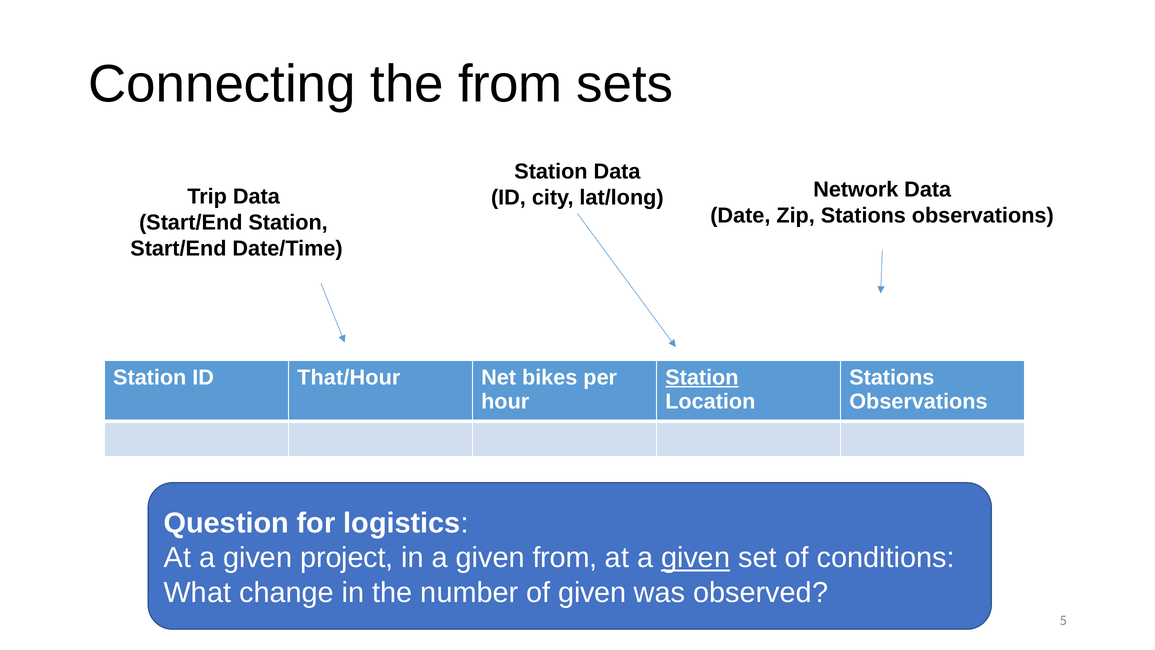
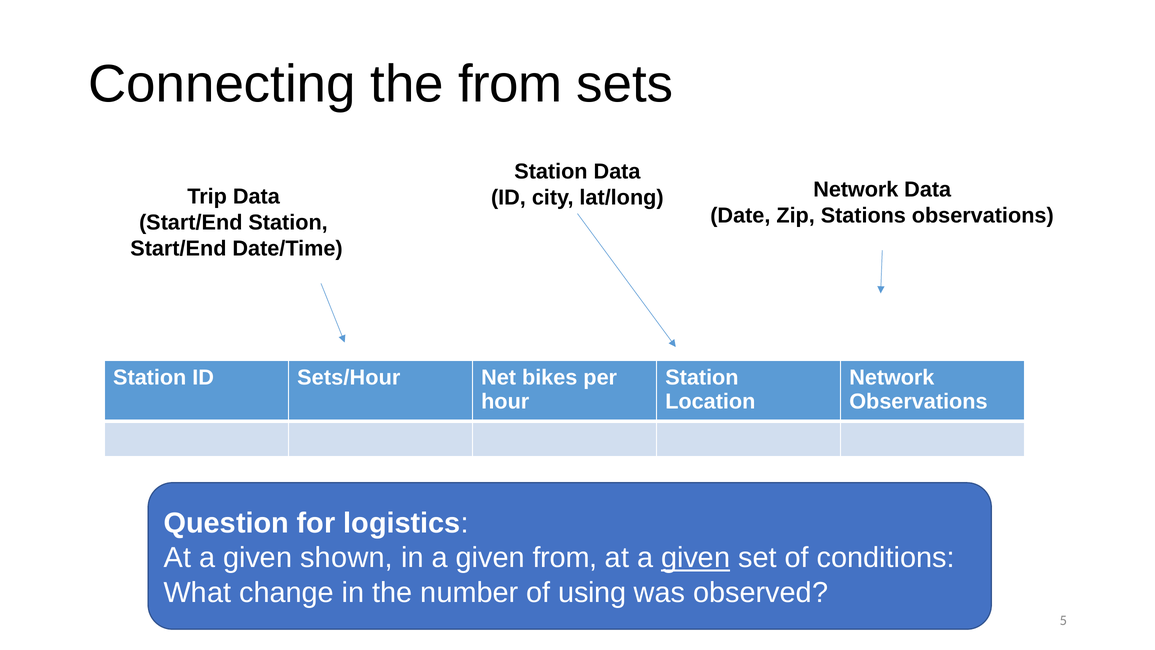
That/Hour: That/Hour -> Sets/Hour (349, 377)
Station underline: present -> none (702, 377)
Stations: Stations -> Network (892, 377)
project: project -> shown (347, 558)
of given: given -> using (592, 592)
